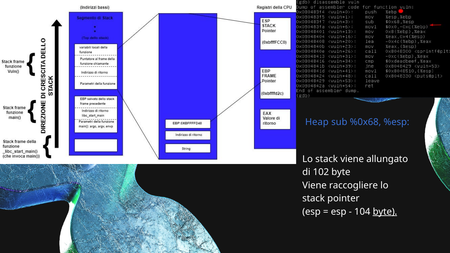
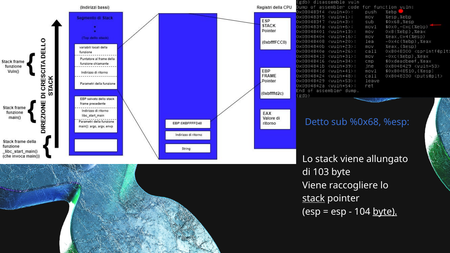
Heap: Heap -> Detto (317, 122)
102: 102 -> 103 (321, 172)
stack underline: none -> present (314, 199)
